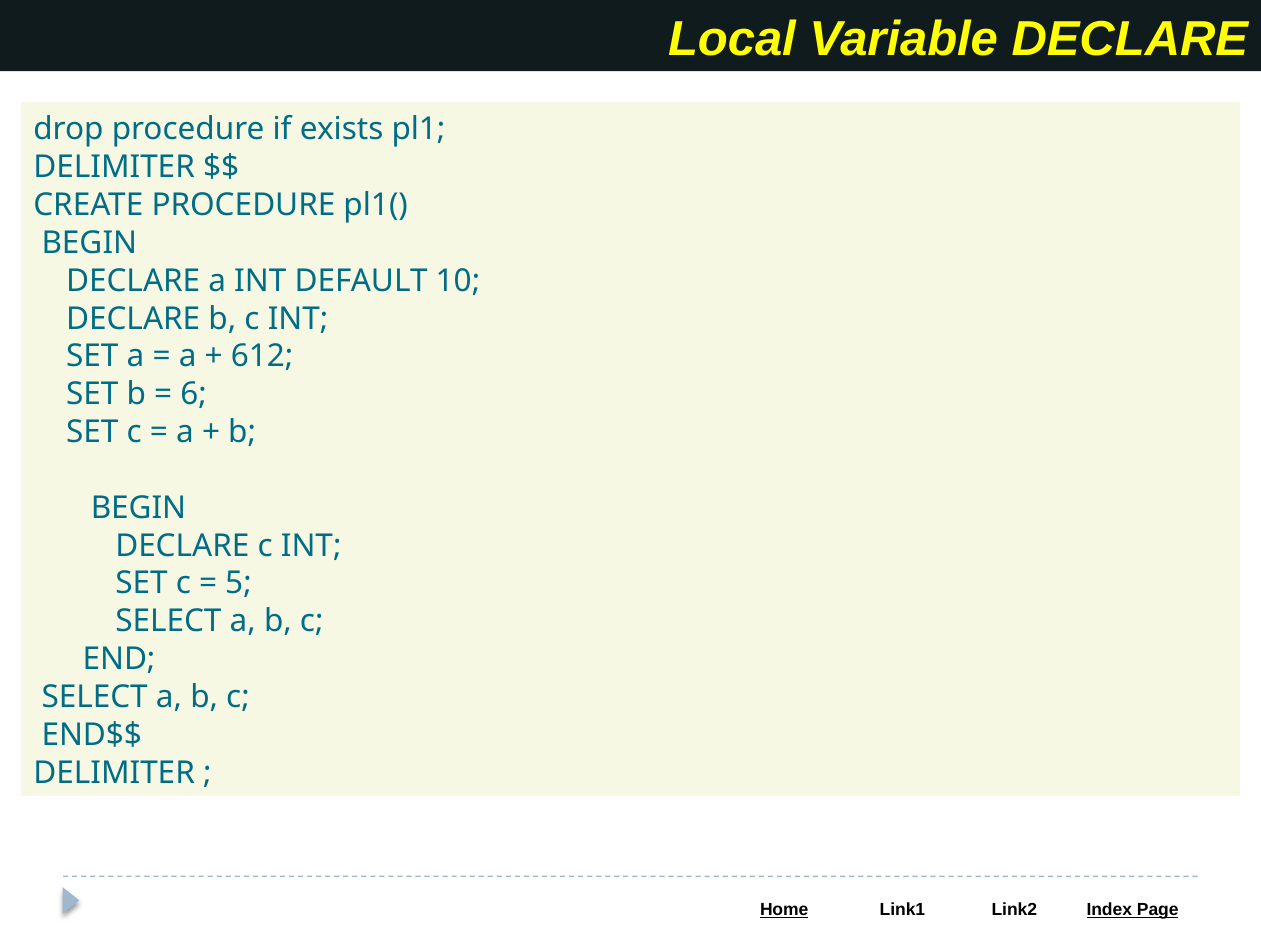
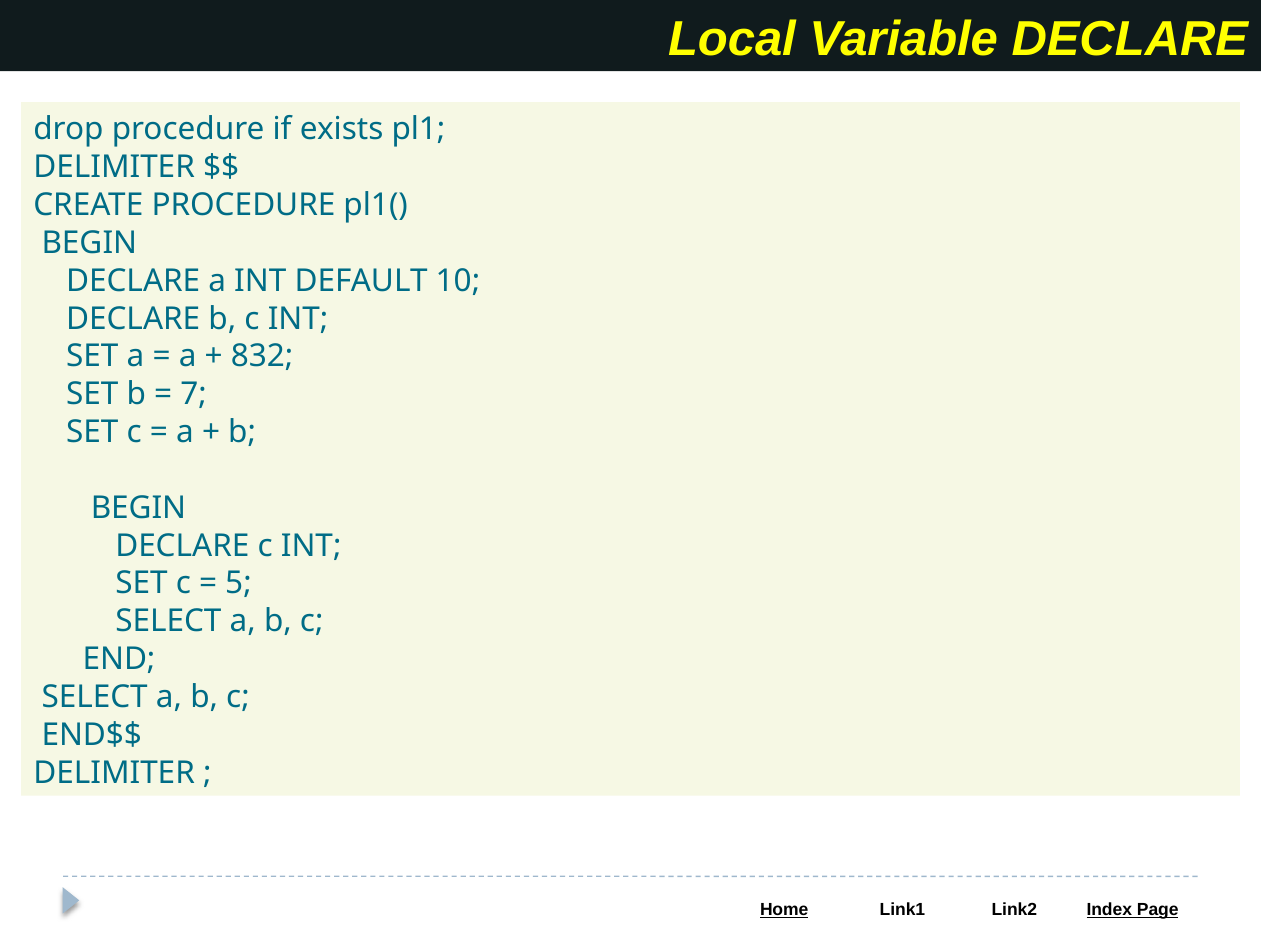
612: 612 -> 832 (262, 356)
6: 6 -> 7 (194, 394)
